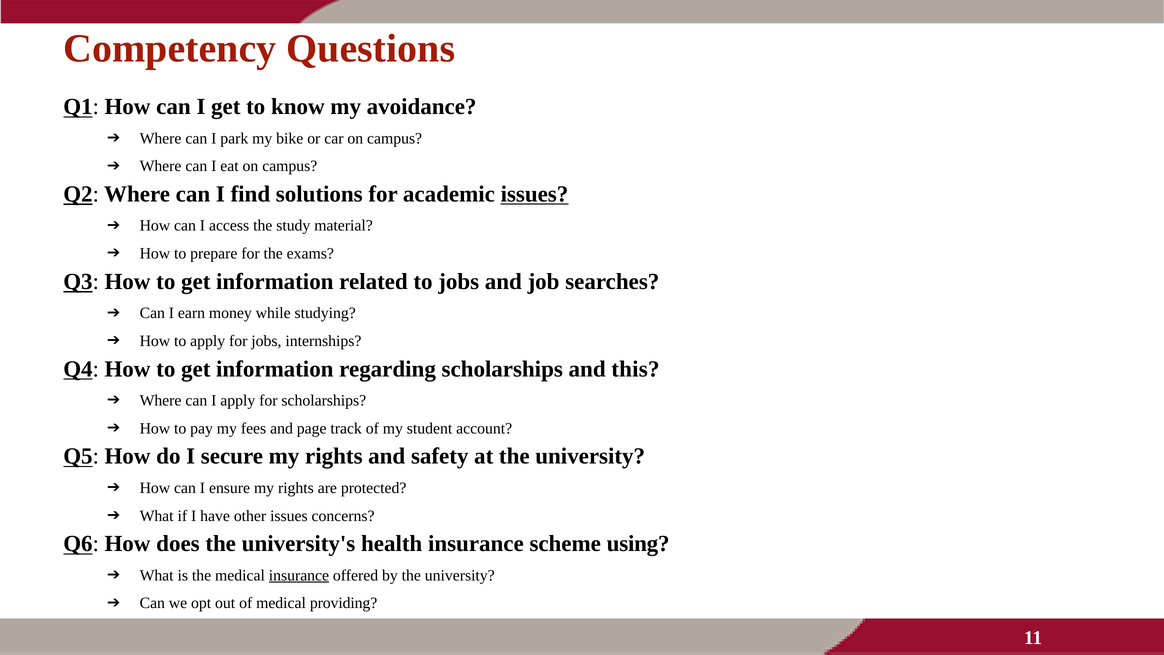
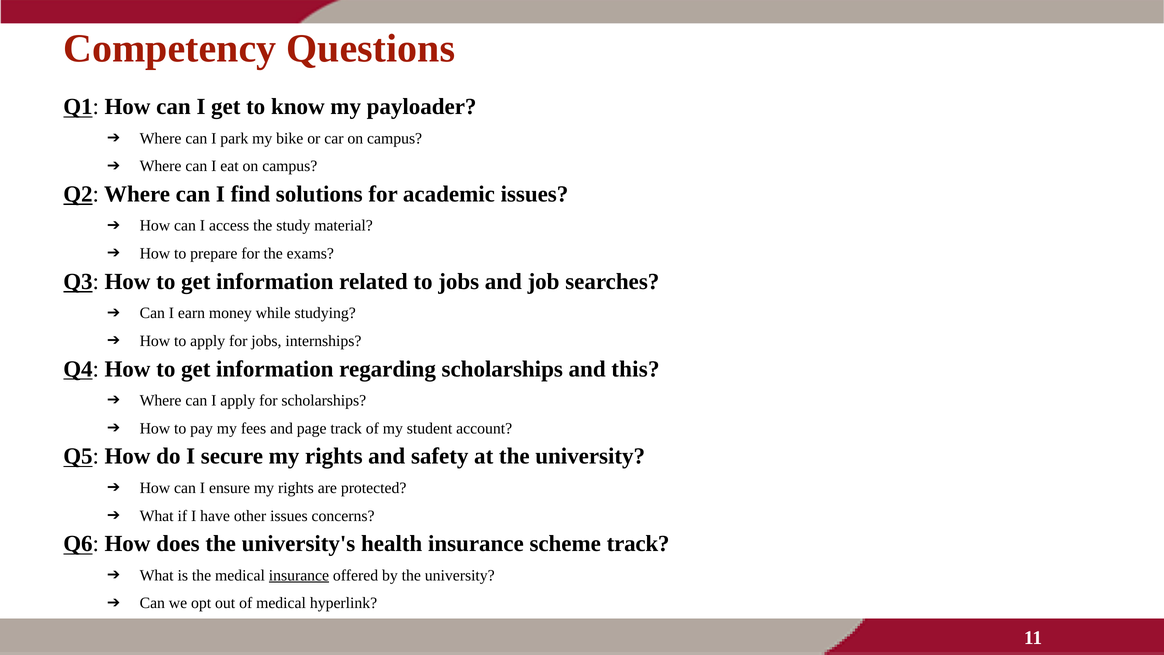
avoidance: avoidance -> payloader (422, 107)
issues underline: present -> none (534, 194)
scheme using: using -> track (638, 544)
providing: providing -> hyperlink (344, 603)
